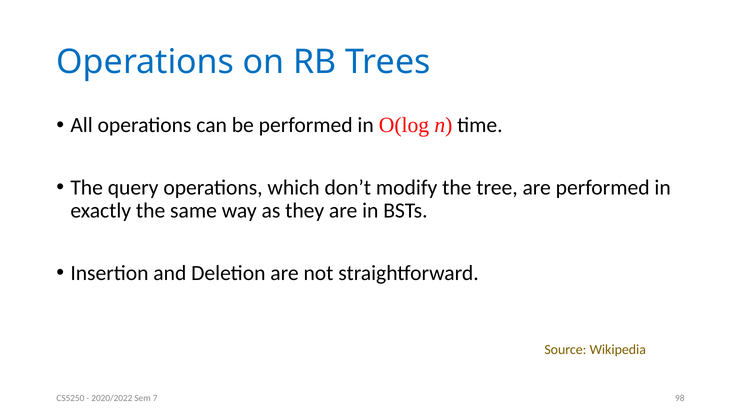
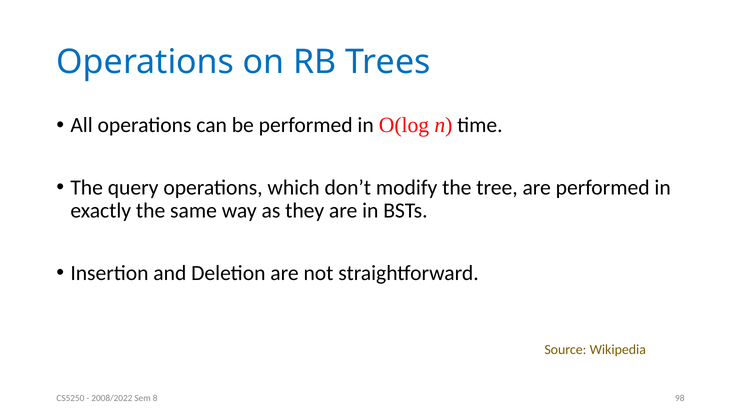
2020/2022: 2020/2022 -> 2008/2022 (112, 398)
7: 7 -> 8 (155, 398)
